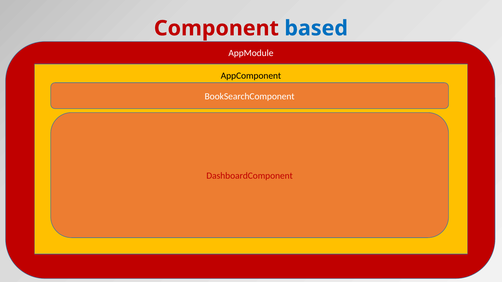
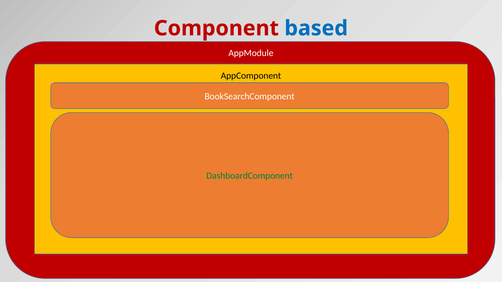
DashboardComponent colour: red -> green (250, 176)
